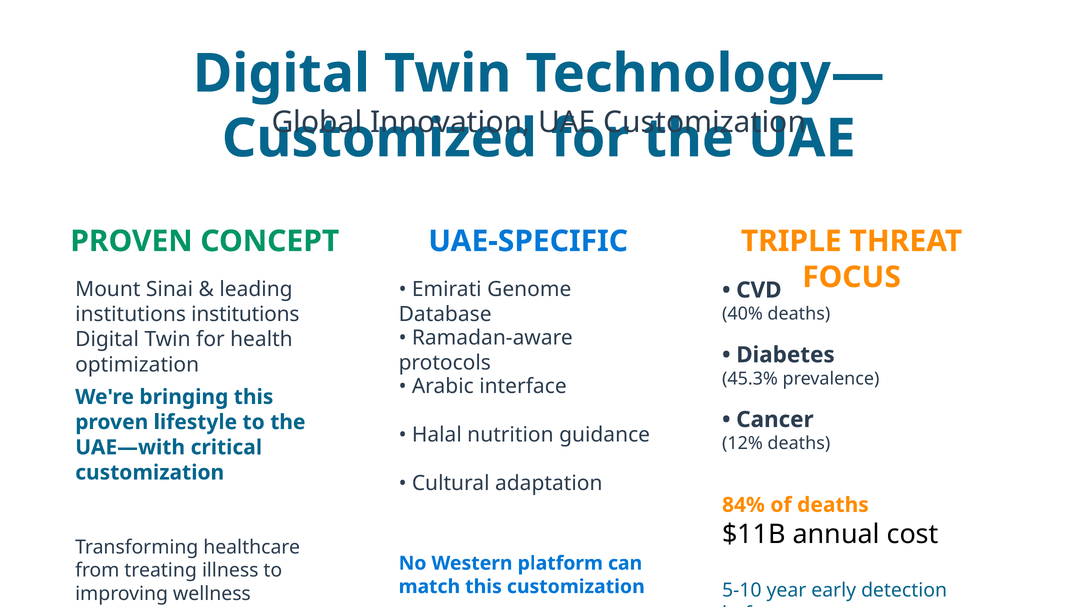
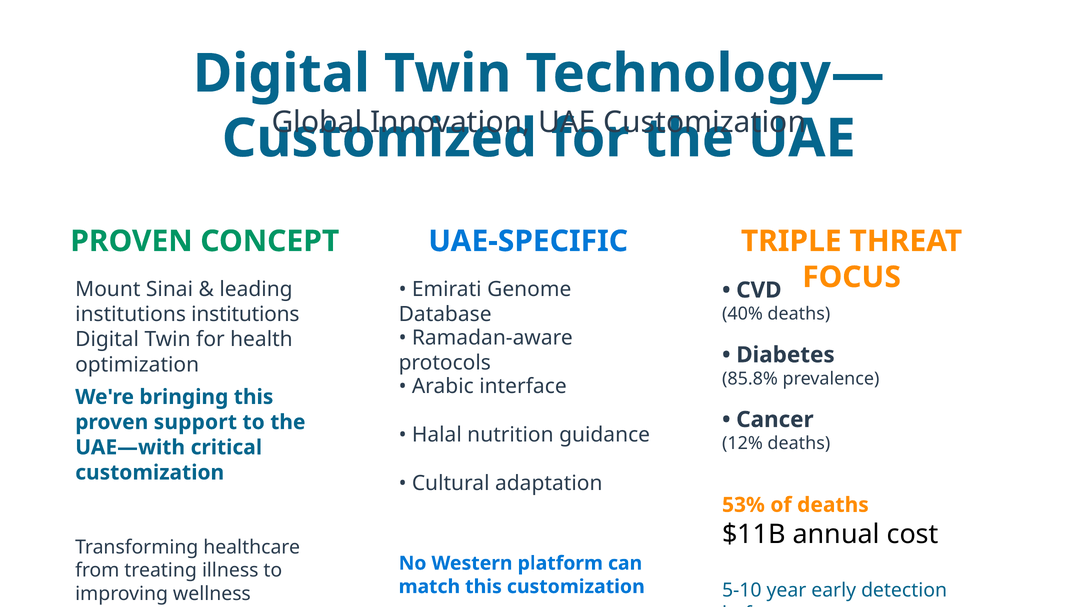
45.3%: 45.3% -> 85.8% (750, 378)
lifestyle: lifestyle -> support (195, 422)
84%: 84% -> 53% (743, 504)
